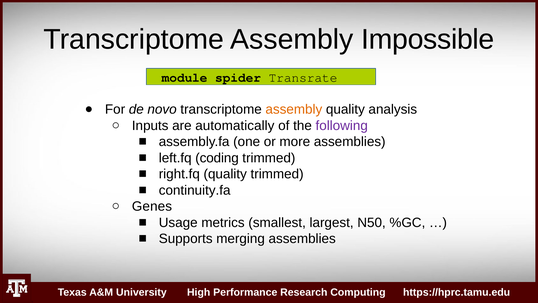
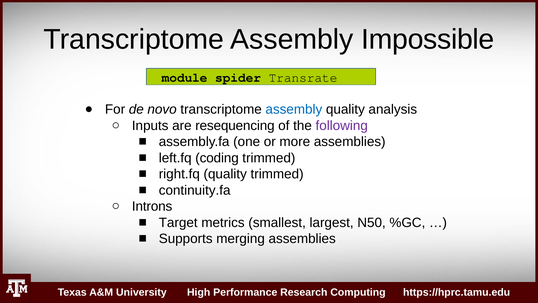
assembly colour: orange -> blue (294, 109)
automatically: automatically -> resequencing (235, 126)
Genes: Genes -> Introns (152, 206)
Usage: Usage -> Target (178, 222)
